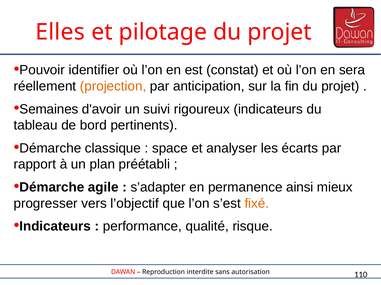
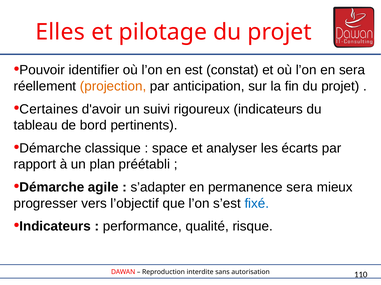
Semaines: Semaines -> Certaines (49, 109)
permanence ainsi: ainsi -> sera (300, 188)
fixé colour: orange -> blue (257, 204)
